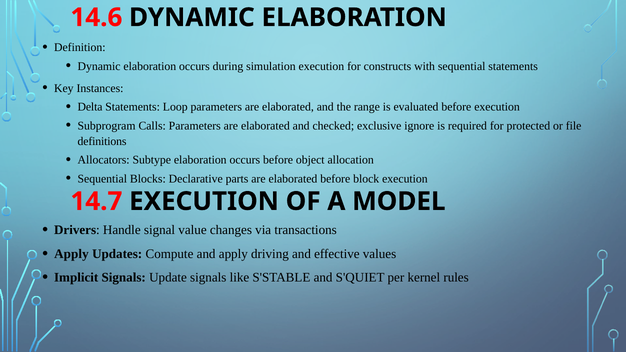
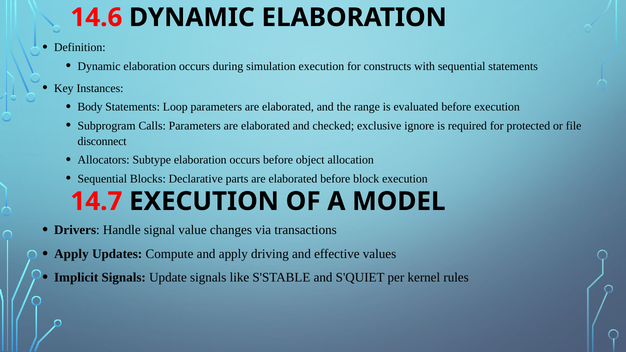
Delta: Delta -> Body (90, 107)
definitions: definitions -> disconnect (102, 141)
